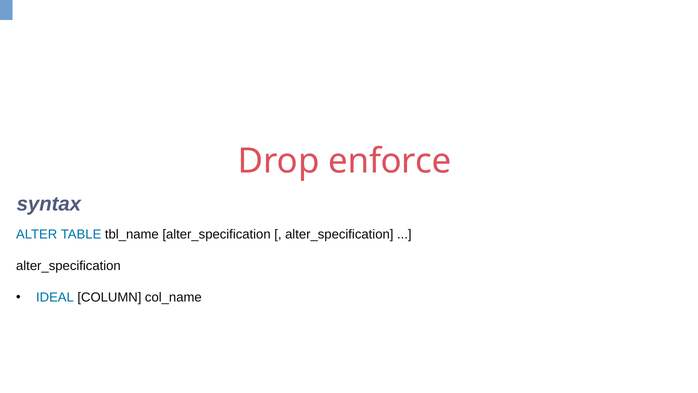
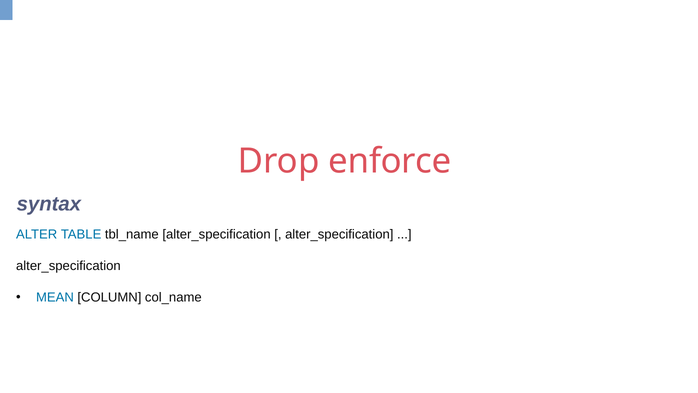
IDEAL: IDEAL -> MEAN (55, 297)
